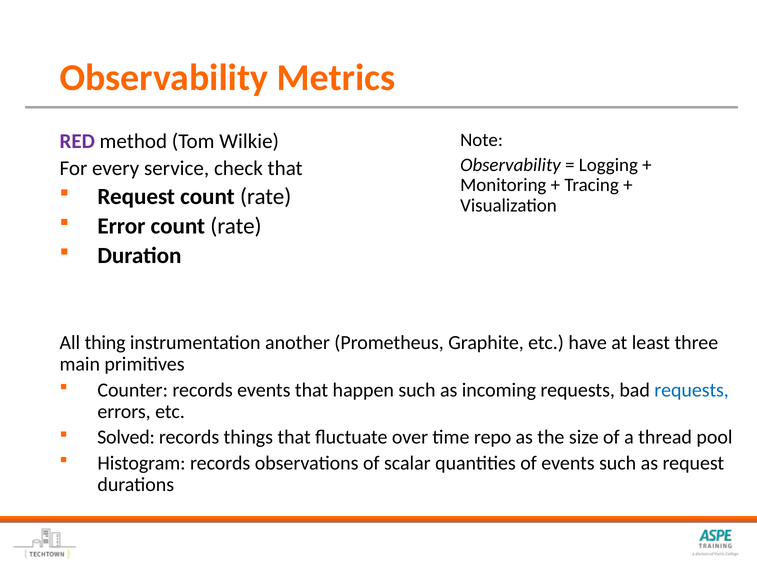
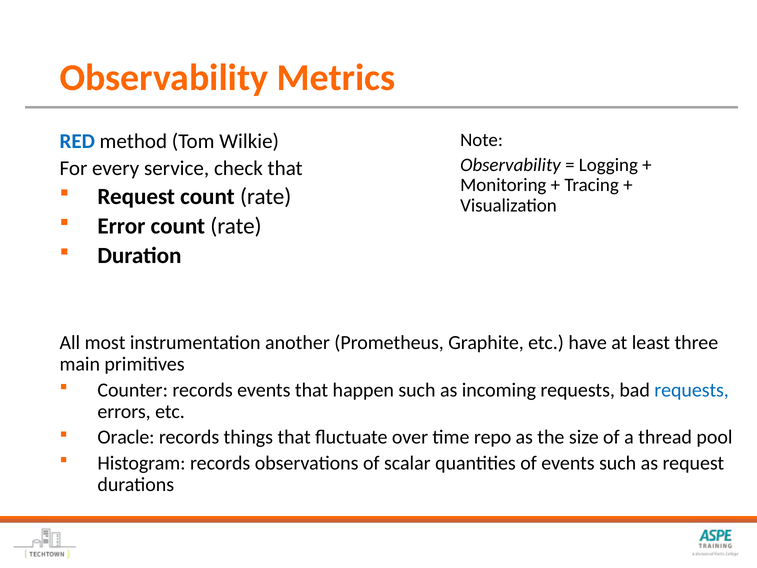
RED colour: purple -> blue (77, 141)
thing: thing -> most (105, 342)
Solved: Solved -> Oracle (126, 437)
